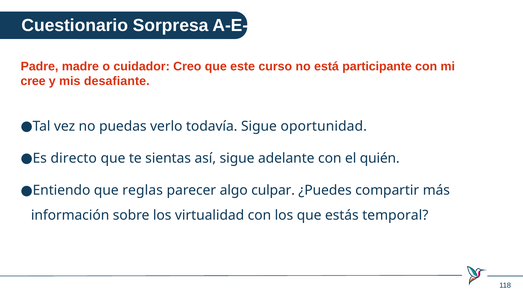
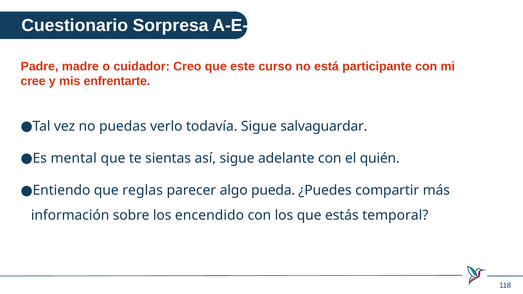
desafiante: desafiante -> enfrentarte (117, 81)
oportunidad: oportunidad -> salvaguardar (324, 126)
directo: directo -> mental (74, 158)
culpar: culpar -> pueda (273, 190)
virtualidad: virtualidad -> encendido (210, 215)
